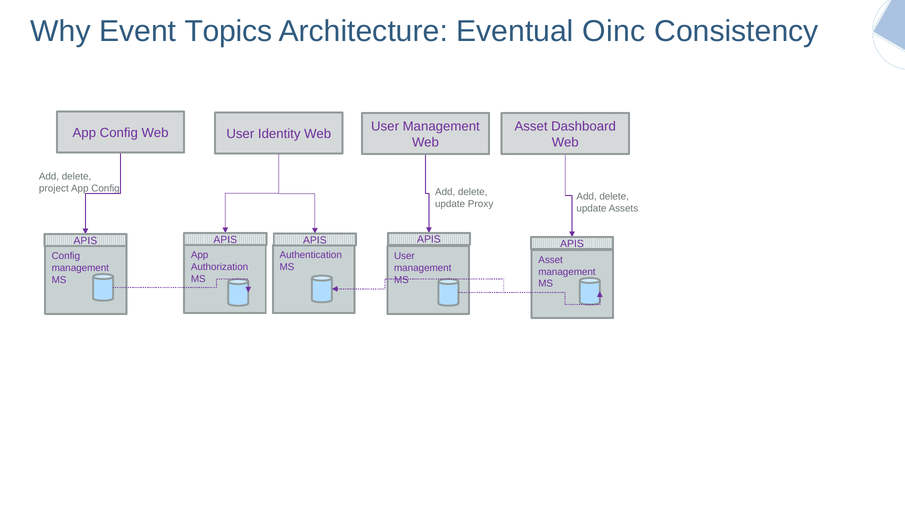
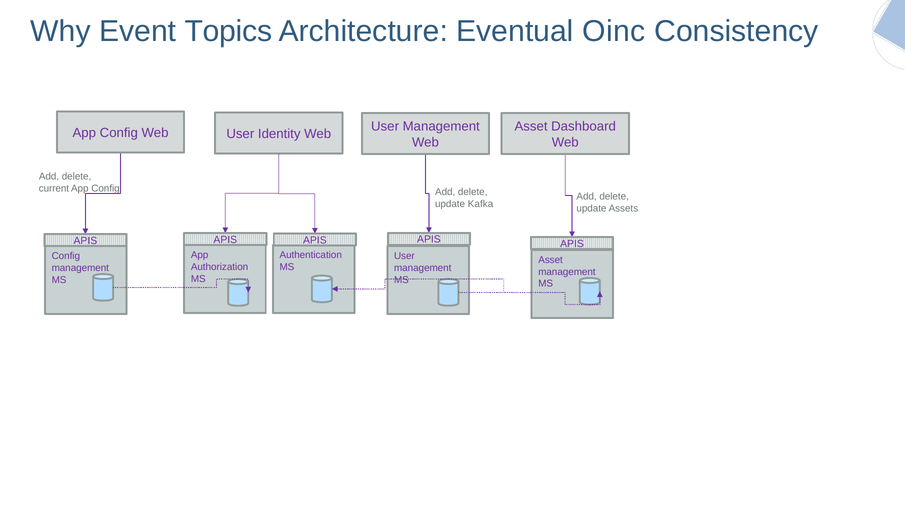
project: project -> current (54, 189)
Proxy: Proxy -> Kafka (481, 204)
